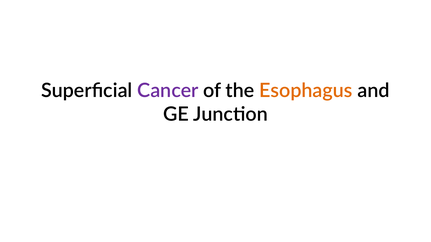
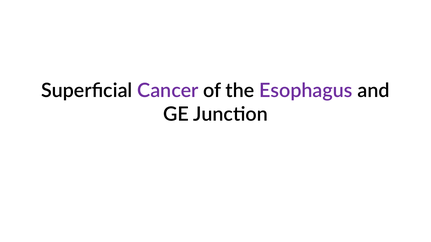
Esophagus colour: orange -> purple (306, 91)
